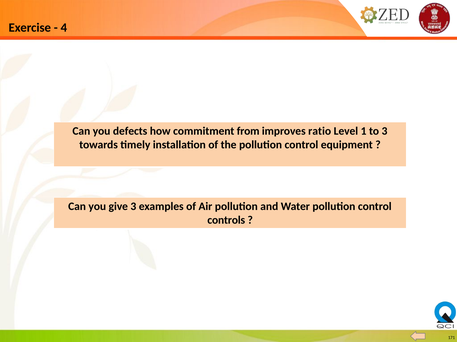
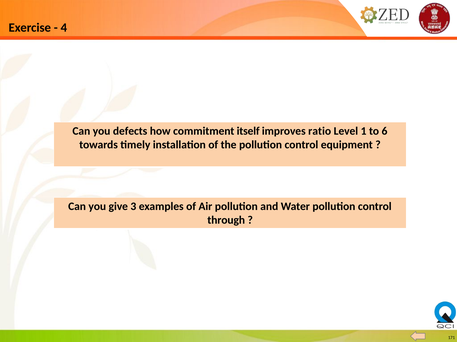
from: from -> itself (248, 131)
to 3: 3 -> 6 (384, 131)
controls: controls -> through (226, 221)
